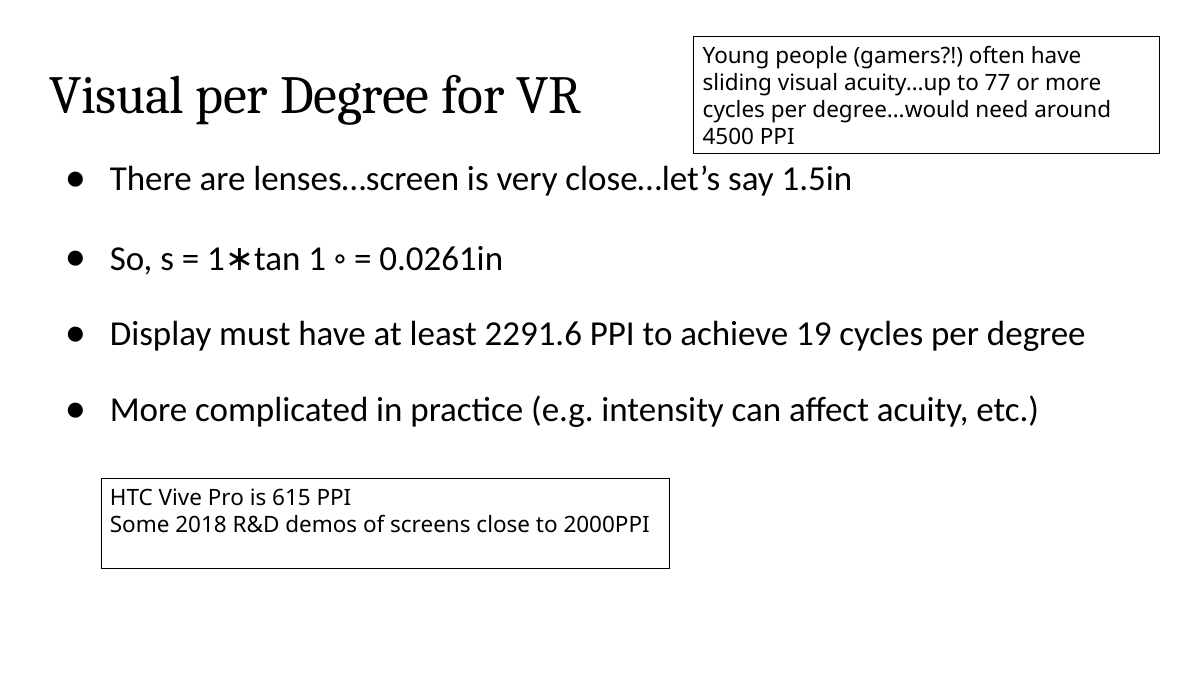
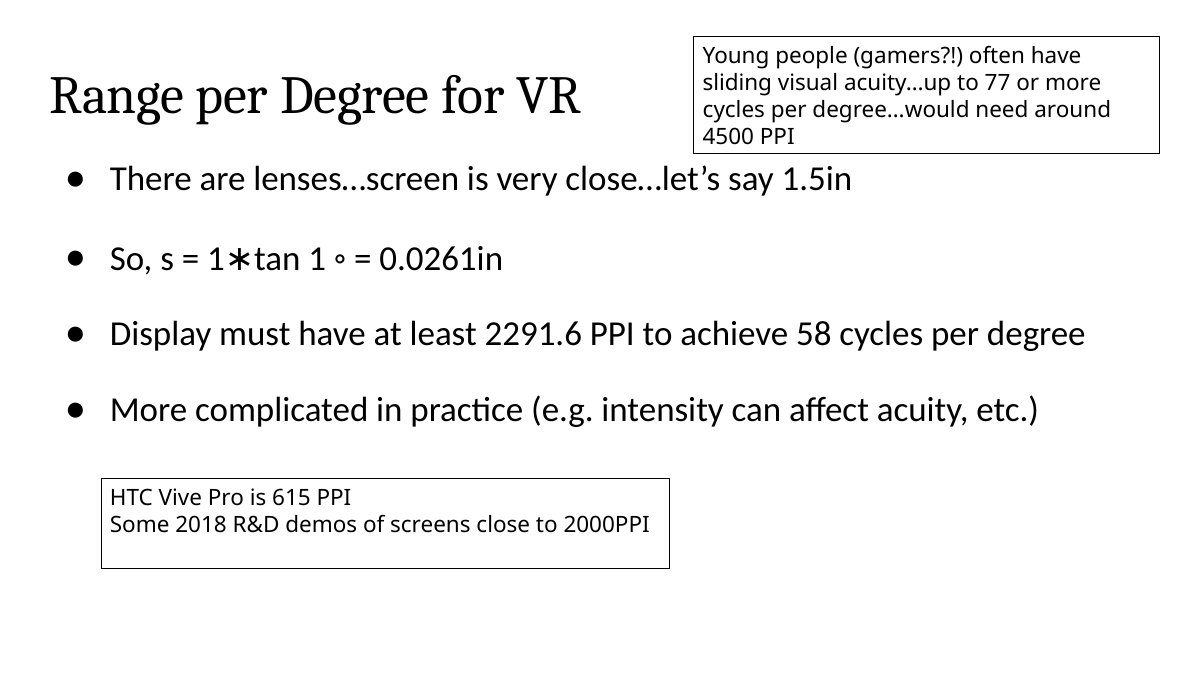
Visual: Visual -> Range (117, 96)
19: 19 -> 58 (814, 334)
